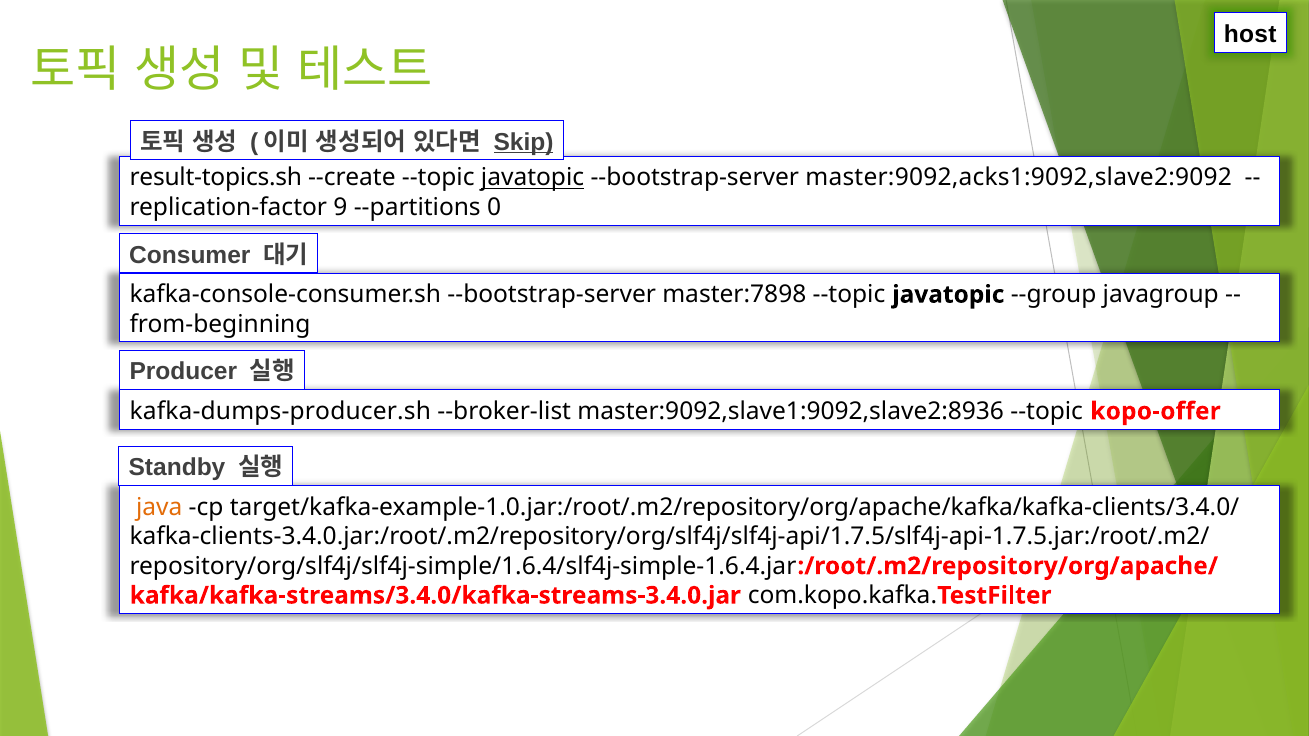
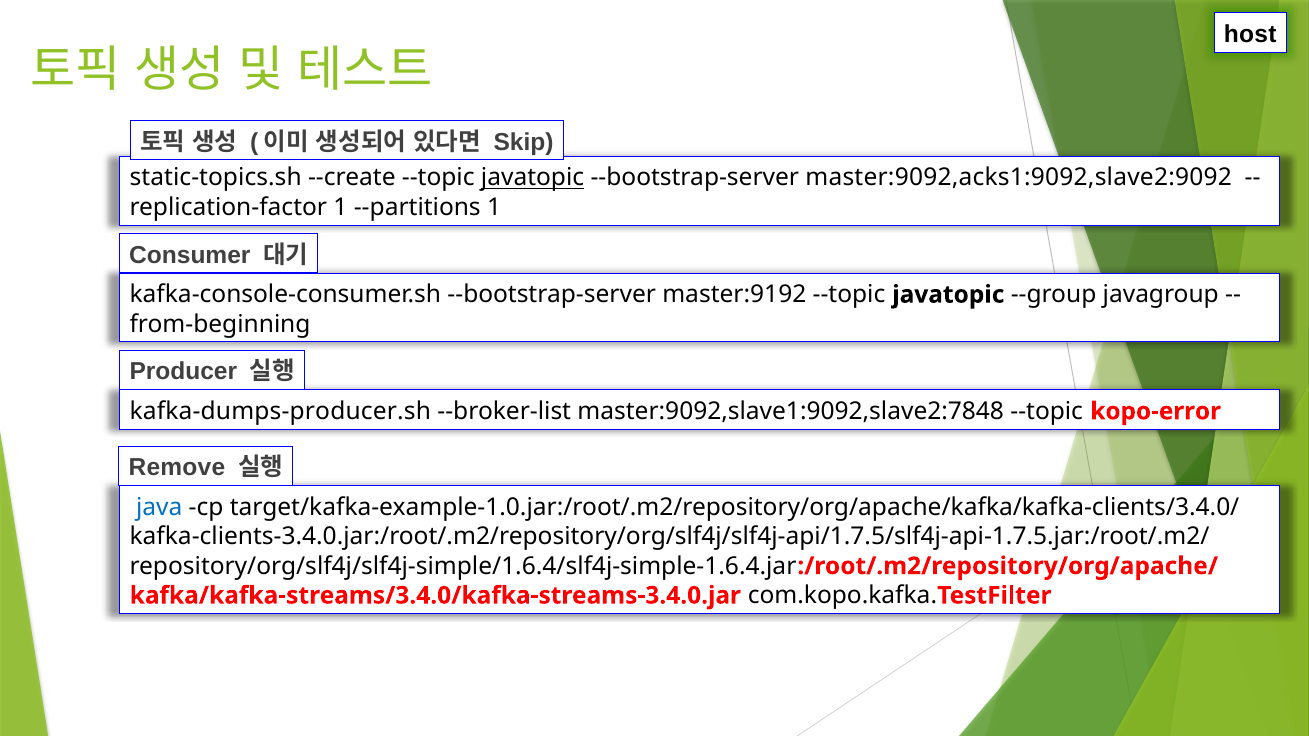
Skip underline: present -> none (524, 142)
result-topics.sh: result-topics.sh -> static-topics.sh (216, 178)
9: 9 -> 1 (340, 207)
--partitions 0: 0 -> 1 (494, 207)
master:7898: master:7898 -> master:9192 (734, 295)
master:9092,slave1:9092,slave2:8936: master:9092,slave1:9092,slave2:8936 -> master:9092,slave1:9092,slave2:7848 (791, 411)
kopo-offer: kopo-offer -> kopo-error (1156, 411)
Standby: Standby -> Remove (177, 468)
java colour: orange -> blue (159, 507)
